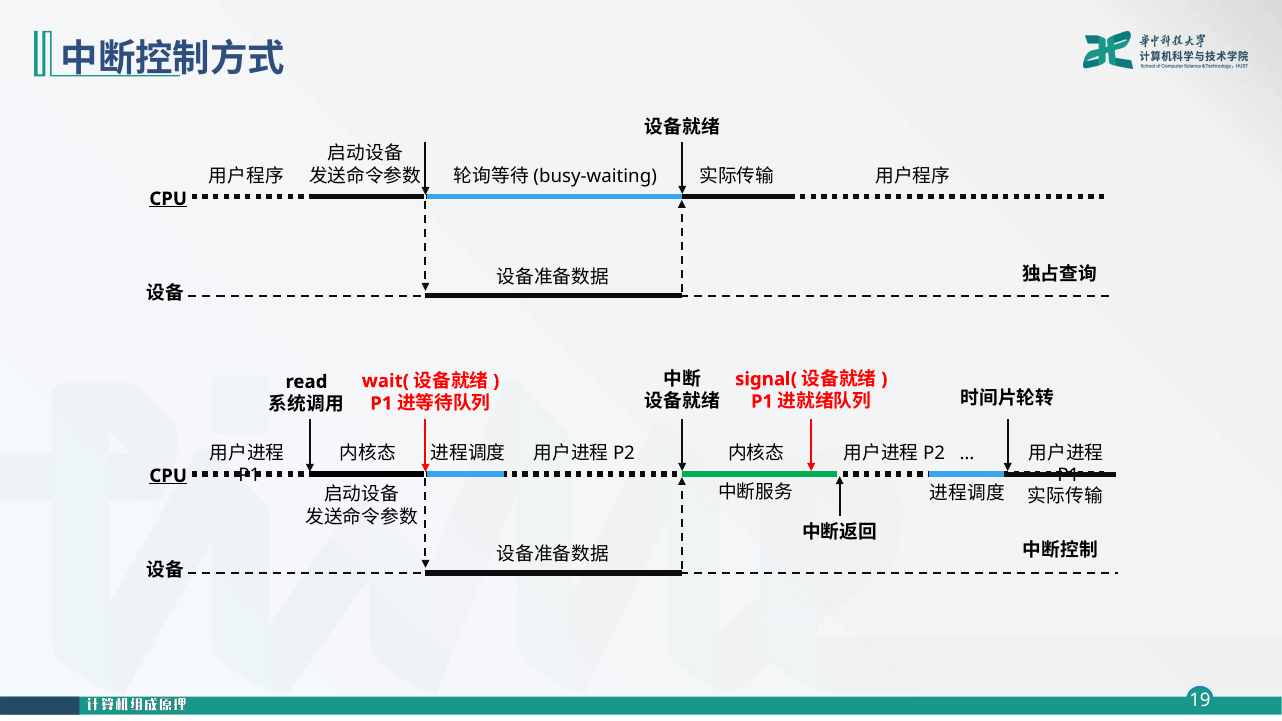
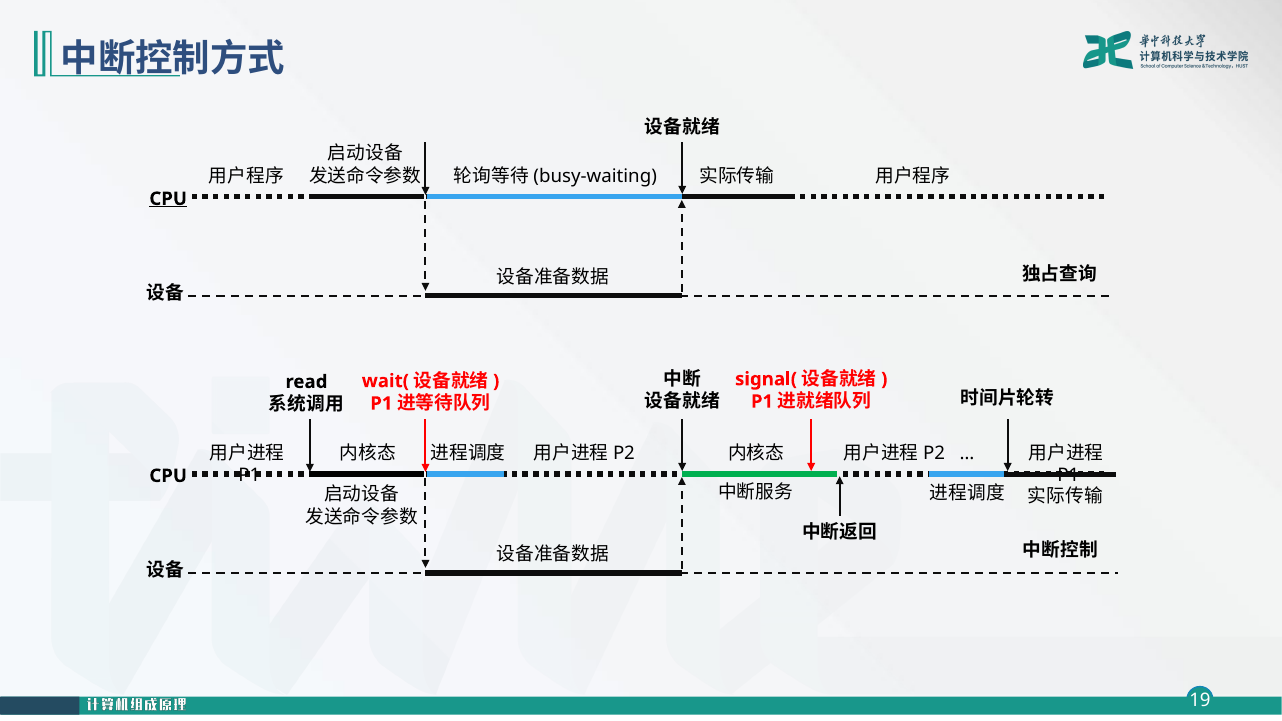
CPU underline: present -> none (168, 476)
